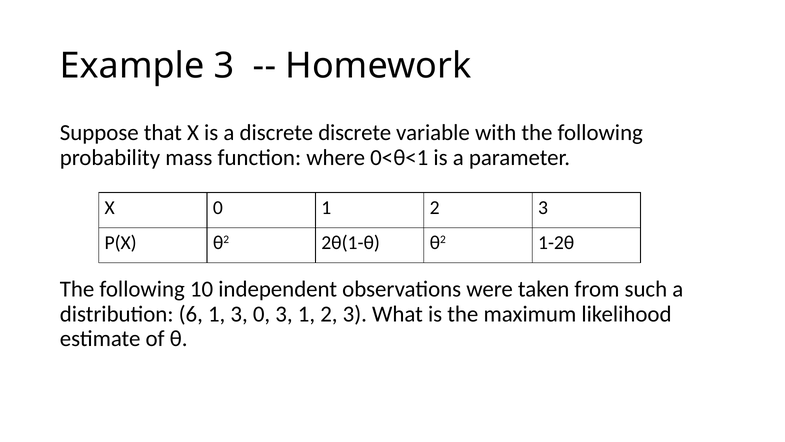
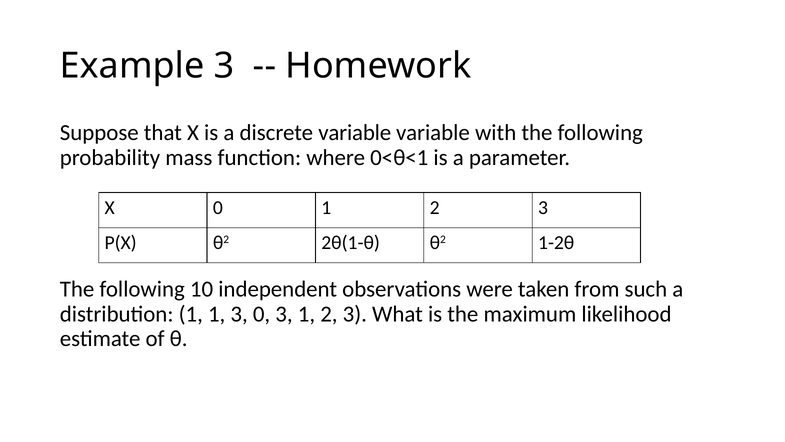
discrete discrete: discrete -> variable (355, 133)
distribution 6: 6 -> 1 (191, 314)
